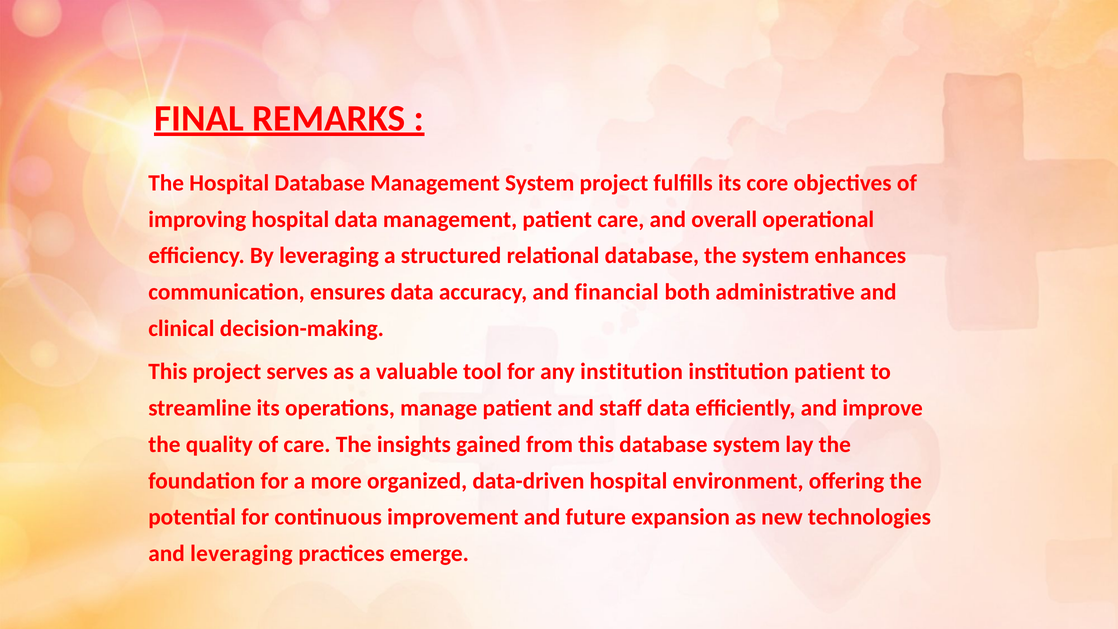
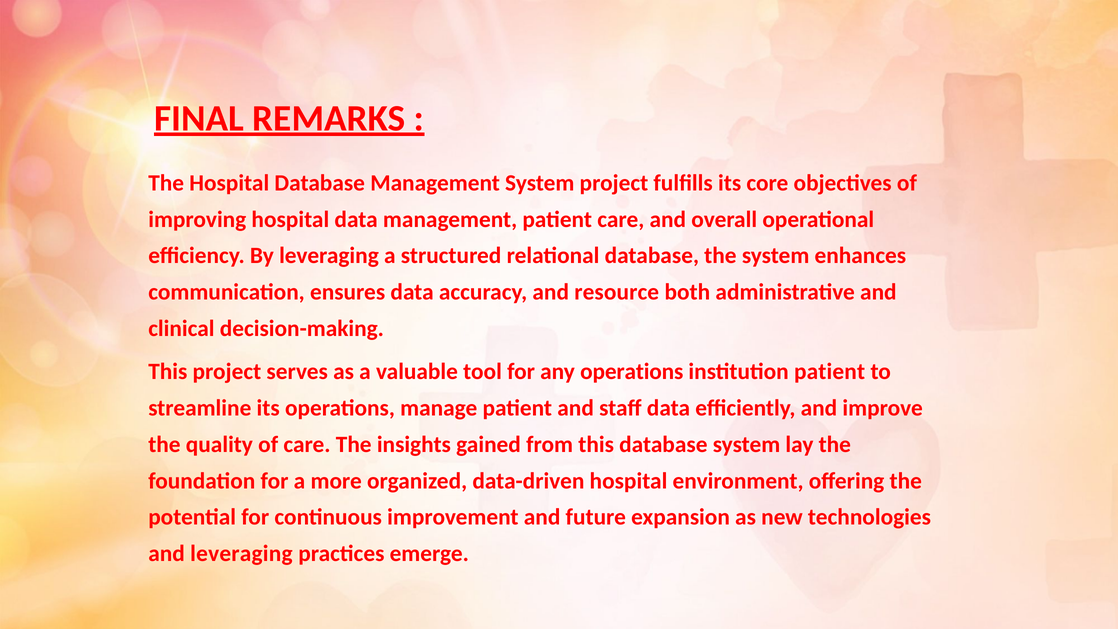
financial: financial -> resource (617, 292)
any institution: institution -> operations (632, 372)
